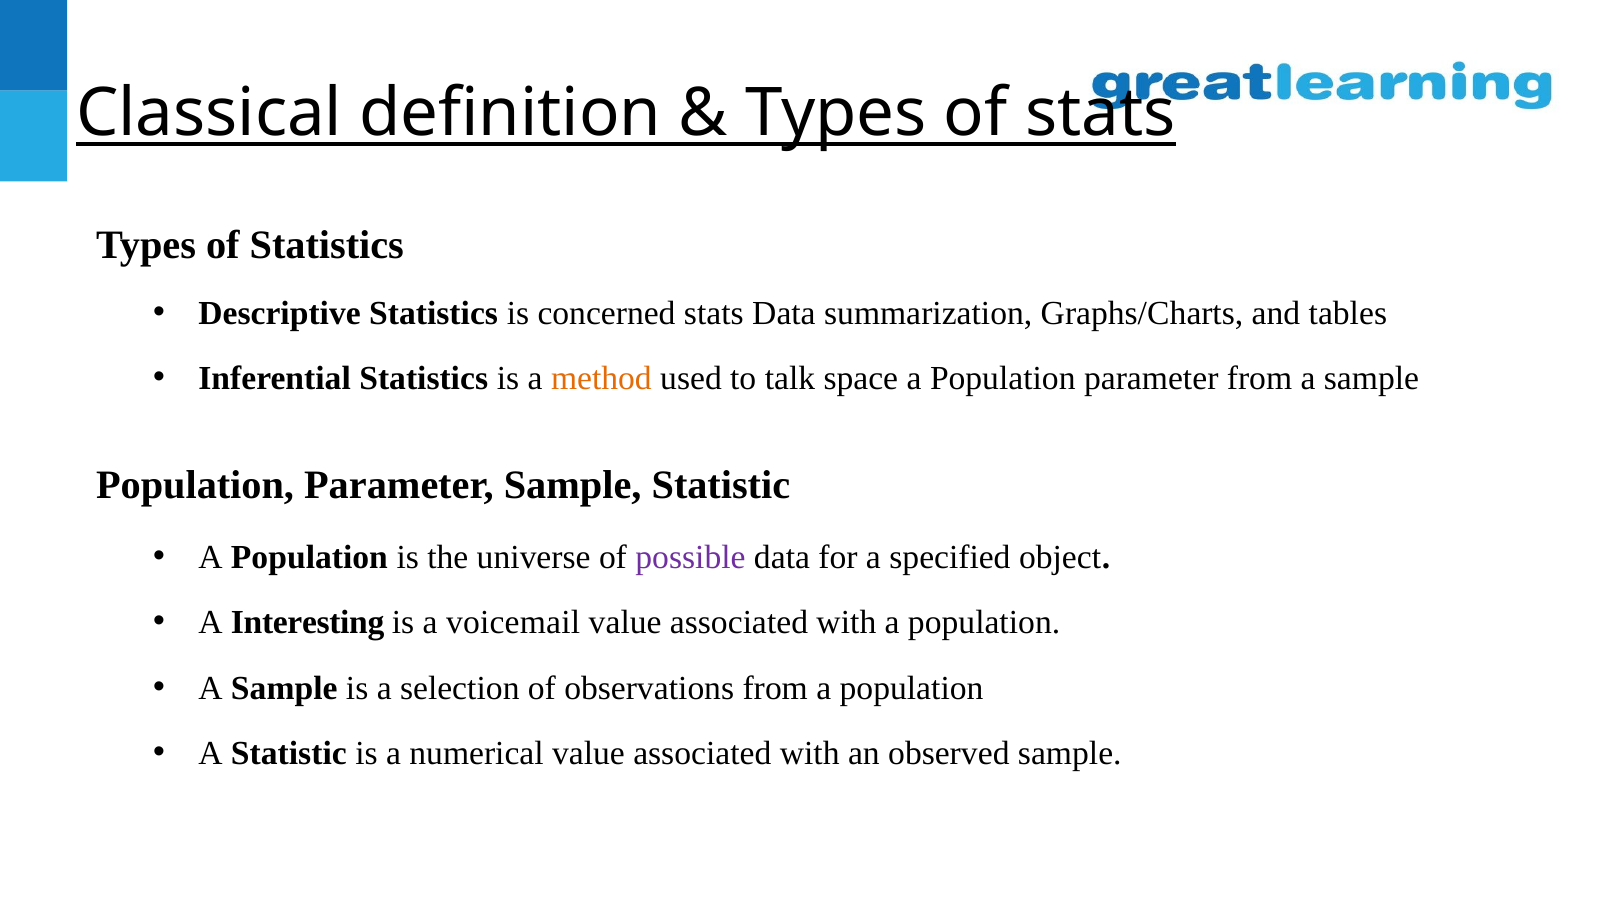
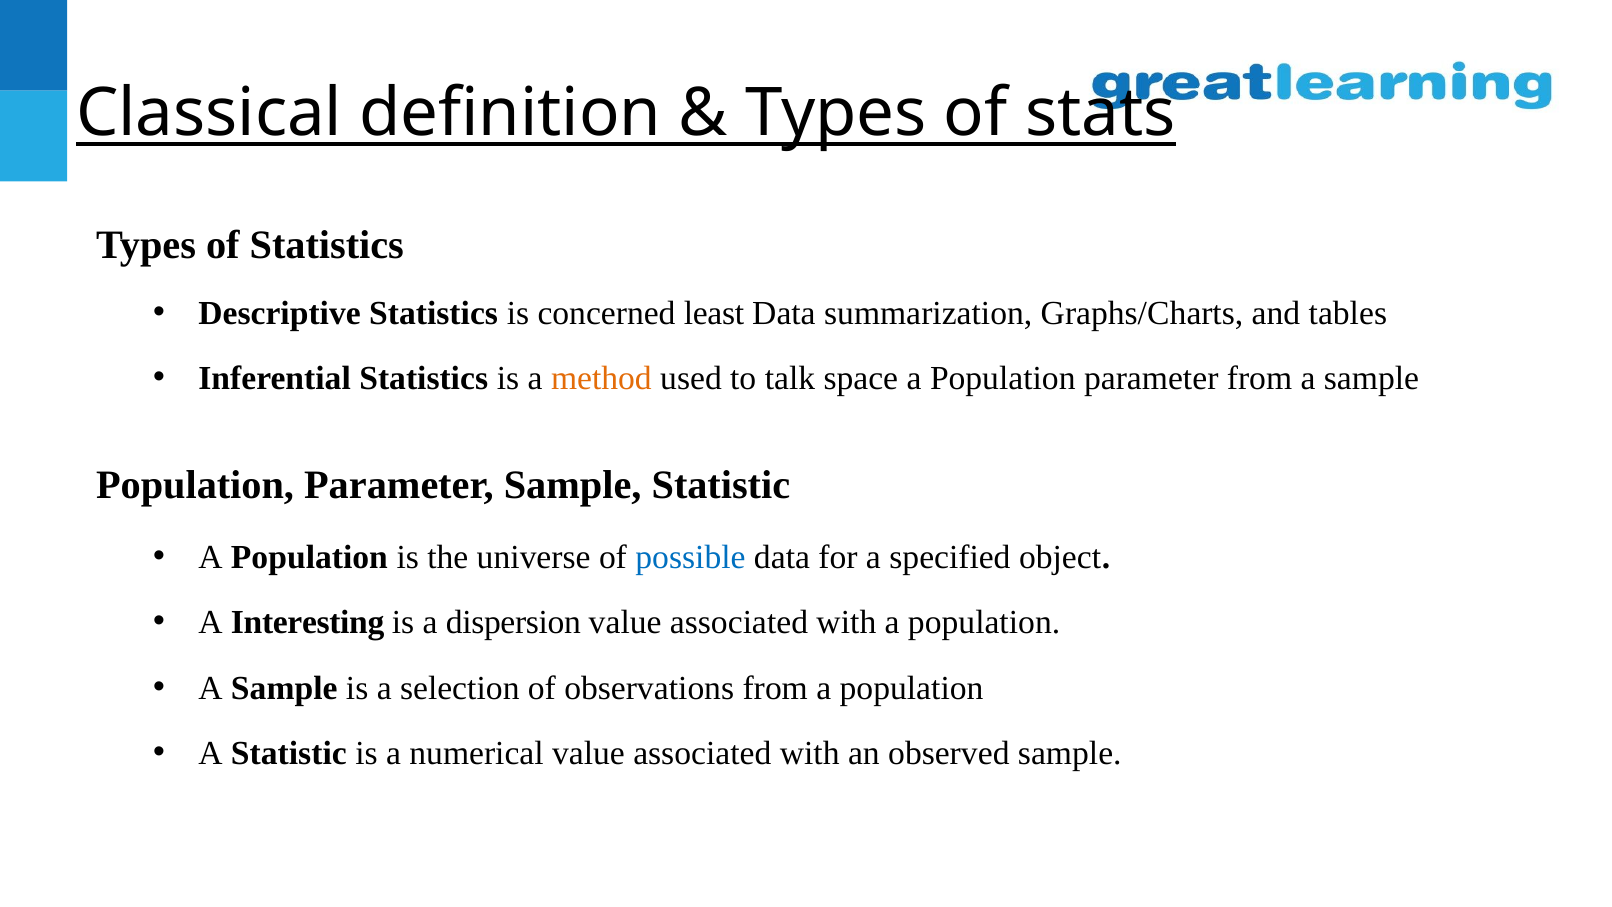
concerned stats: stats -> least (714, 313)
possible colour: purple -> blue (690, 557)
voicemail: voicemail -> dispersion (513, 623)
